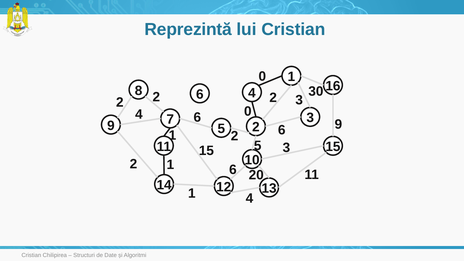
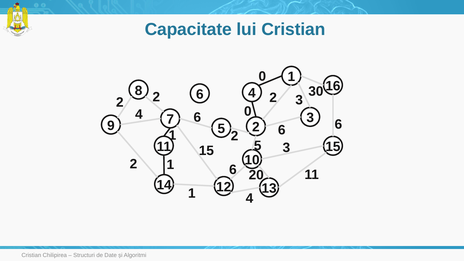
Reprezintă: Reprezintă -> Capacitate (188, 30)
9: 9 -> 6 (338, 125)
